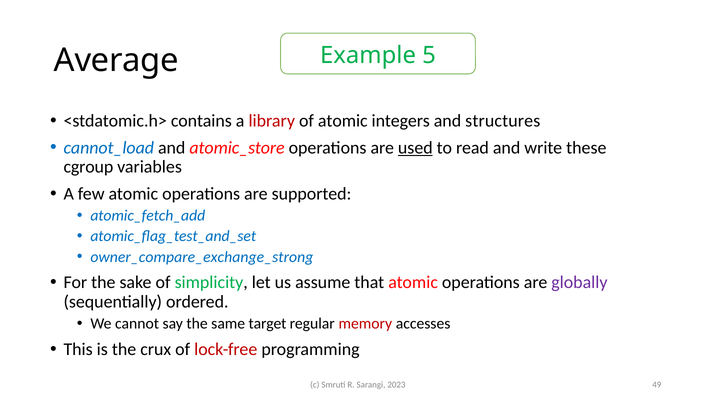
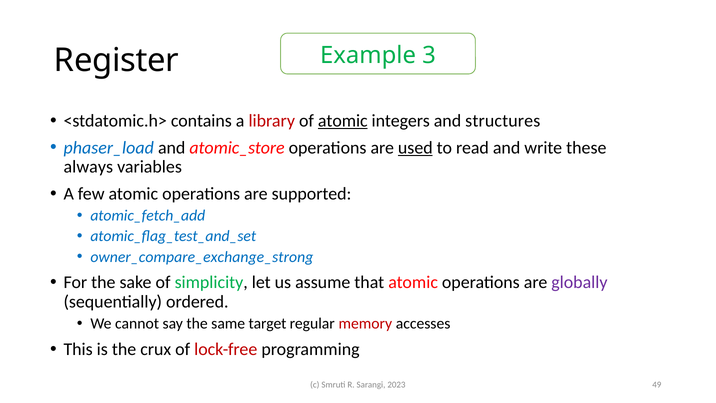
5: 5 -> 3 (429, 55)
Average: Average -> Register (116, 60)
atomic underline: none -> present (343, 121)
cannot_load: cannot_load -> phaser_load (109, 148)
cgroup: cgroup -> always (88, 167)
